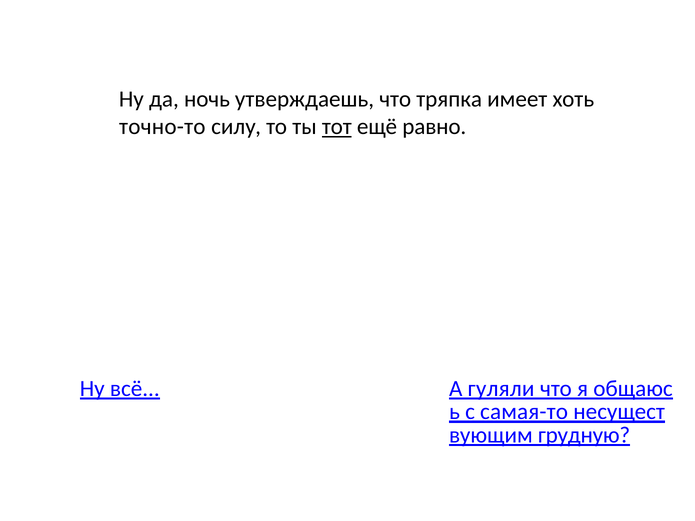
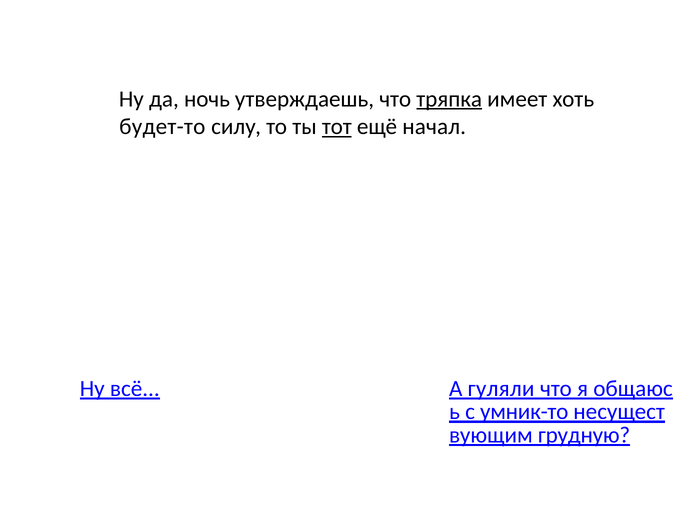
тряпка underline: none -> present (449, 99)
точно-то: точно-то -> будет-то (162, 127)
равно: равно -> начал (434, 127)
самая-то: самая-то -> умник-то (524, 412)
